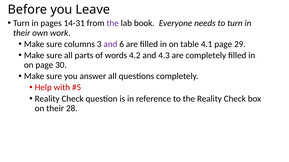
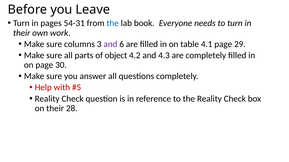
14-31: 14-31 -> 54-31 (74, 23)
the colour: purple -> blue (113, 23)
words: words -> object (116, 55)
